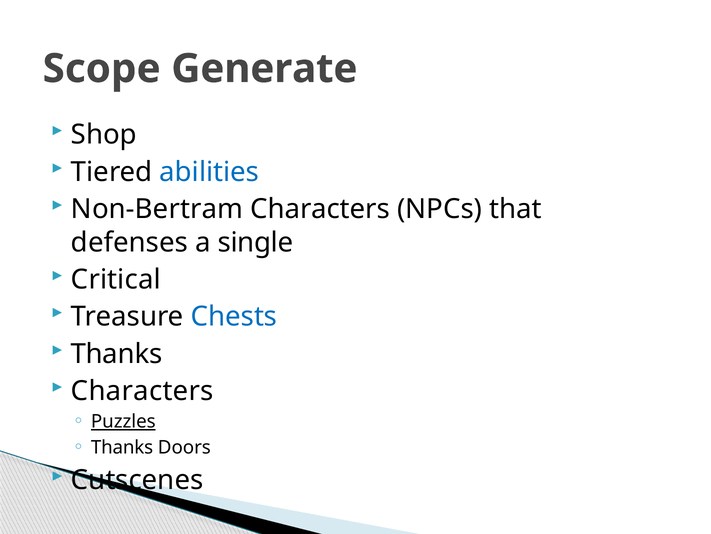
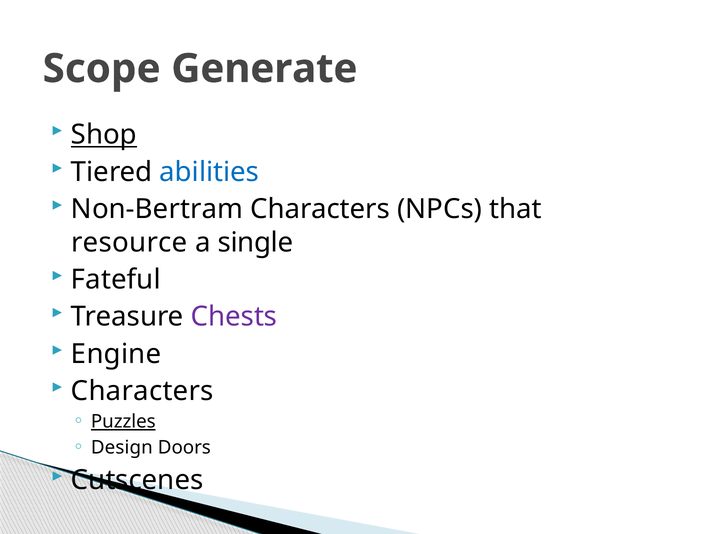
Shop underline: none -> present (104, 135)
defenses: defenses -> resource (129, 242)
Critical: Critical -> Fateful (116, 279)
Chests colour: blue -> purple (234, 316)
Thanks: Thanks -> Engine (116, 354)
Thanks: Thanks -> Design (122, 447)
